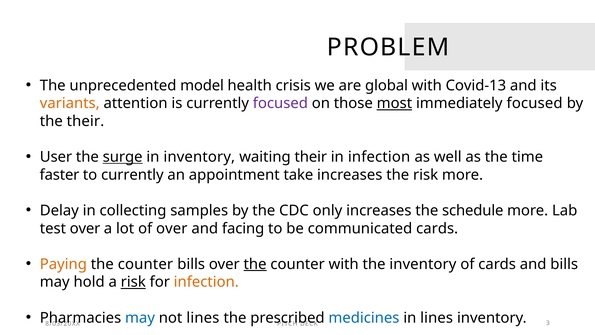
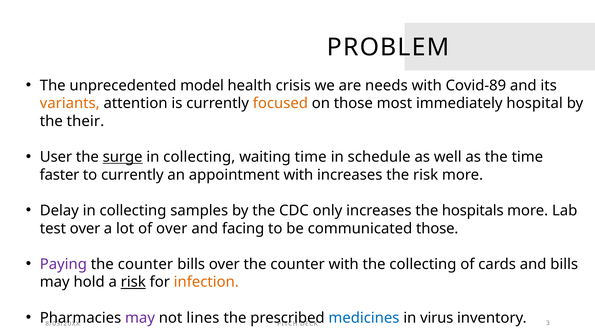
global: global -> needs (386, 85)
Covid-13: Covid-13 -> Covid-89 (476, 85)
focused colour: purple -> orange (280, 103)
most underline: present -> none (394, 103)
immediately focused: focused -> hospital (535, 103)
inventory: inventory -> collecting (199, 157)
waiting their: their -> time (311, 157)
in infection: infection -> schedule (379, 157)
appointment take: take -> with (298, 175)
schedule: schedule -> hospitals (473, 210)
communicated cards: cards -> those (437, 228)
Paying colour: orange -> purple (63, 264)
the underline: present -> none (255, 264)
the inventory: inventory -> collecting (423, 264)
may colour: blue -> purple (140, 317)
in lines: lines -> virus (437, 317)
